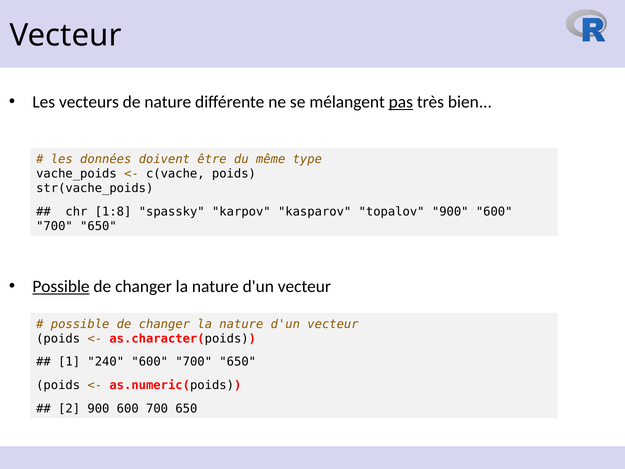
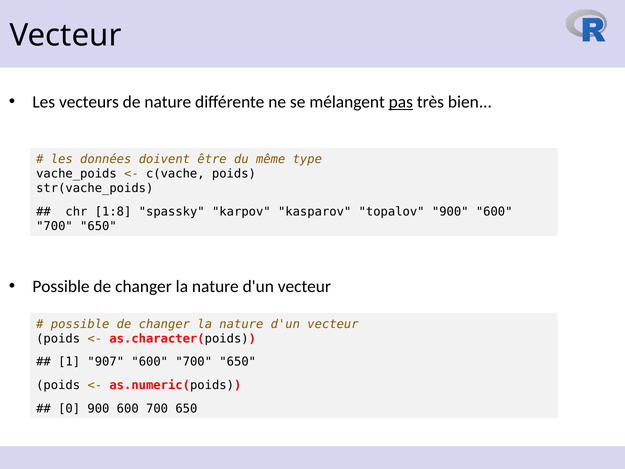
Possible underline: present -> none (61, 286)
240: 240 -> 907 (106, 362)
2: 2 -> 0 (69, 408)
